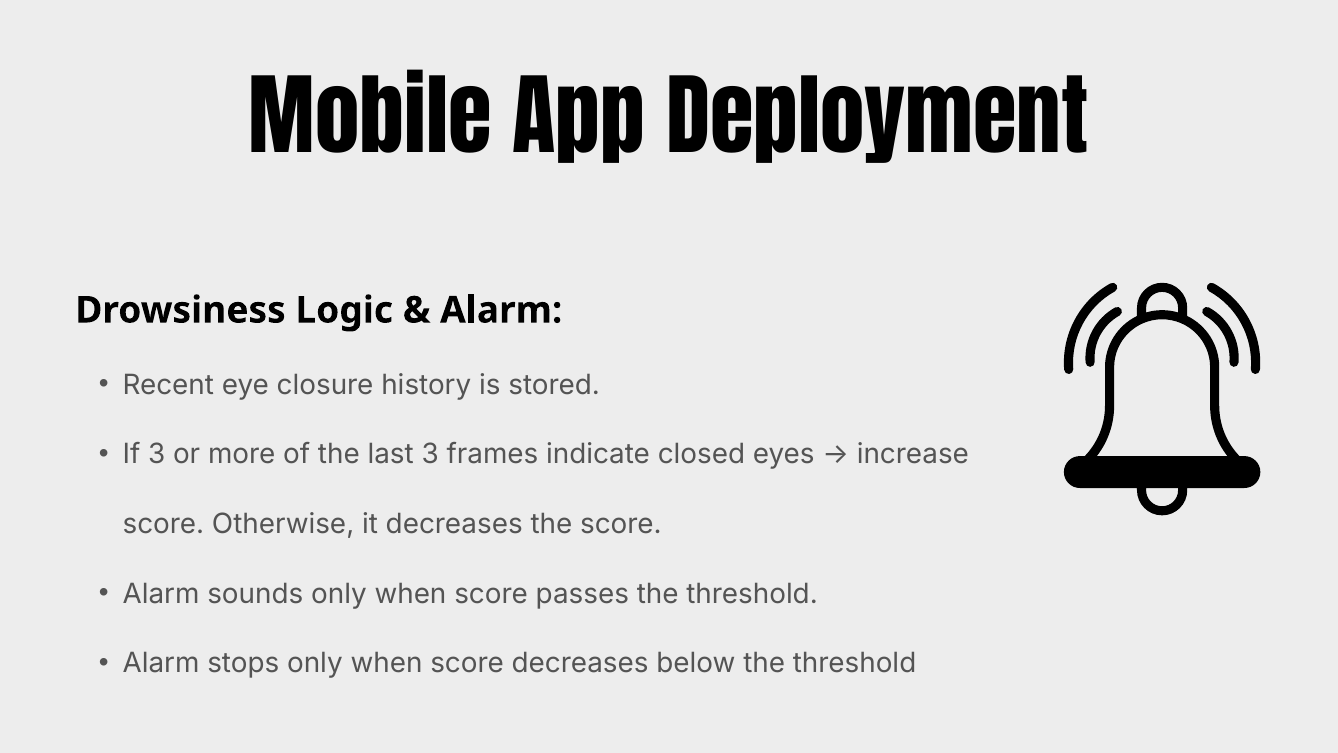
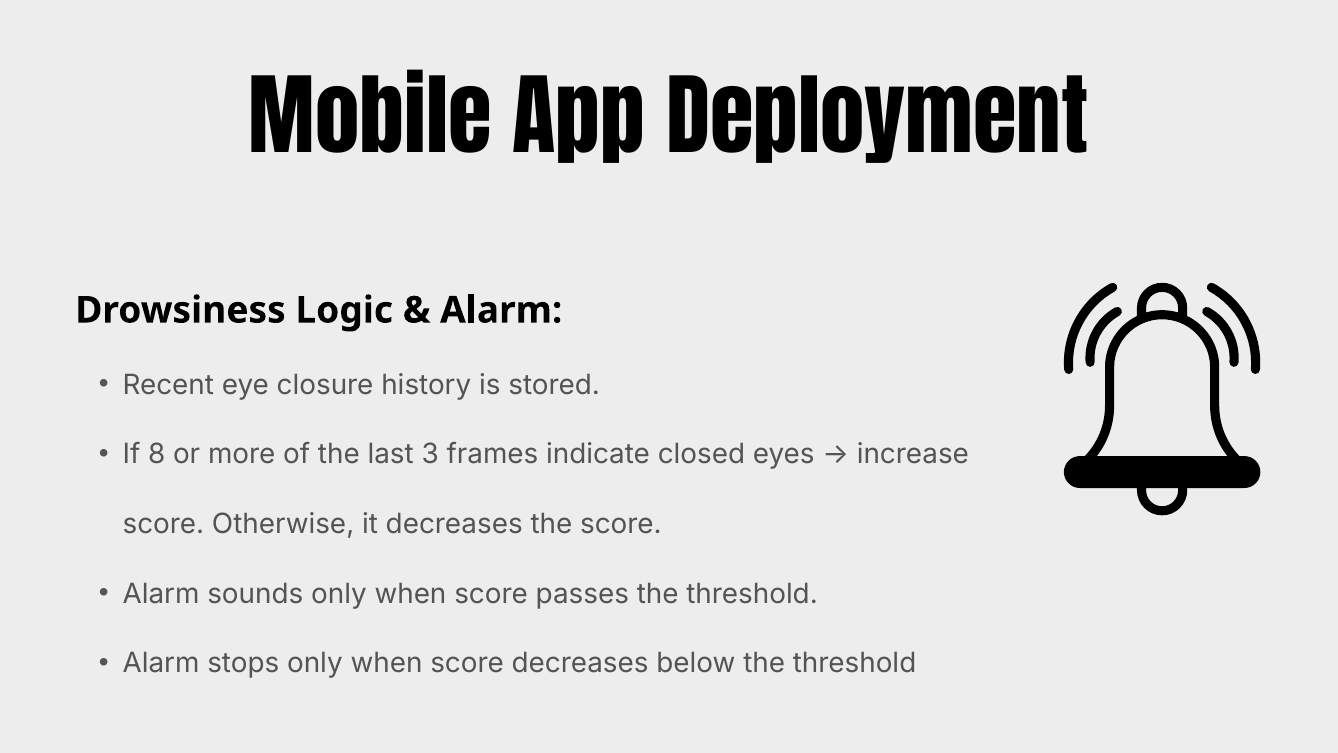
If 3: 3 -> 8 (157, 454)
